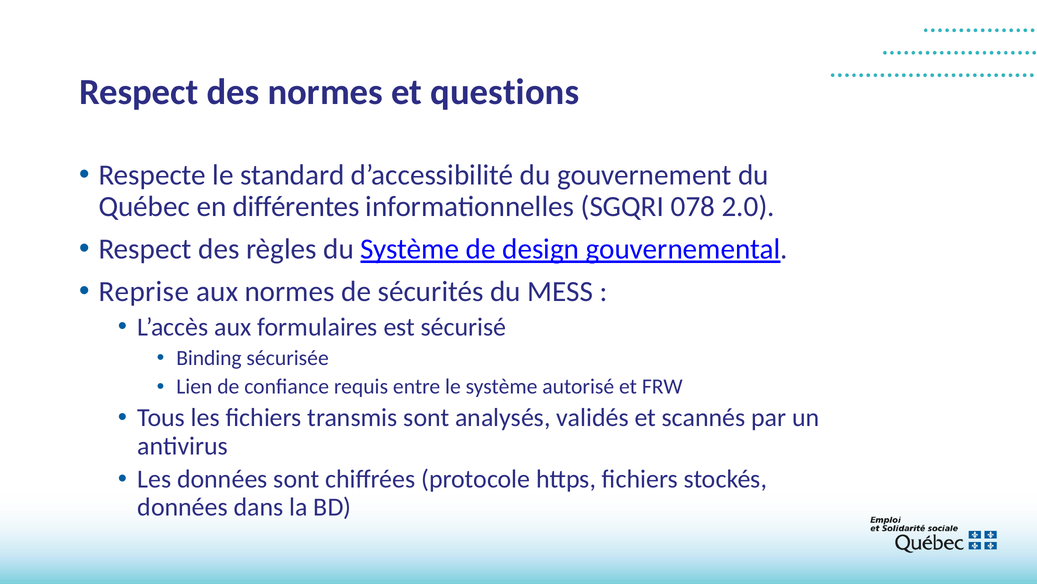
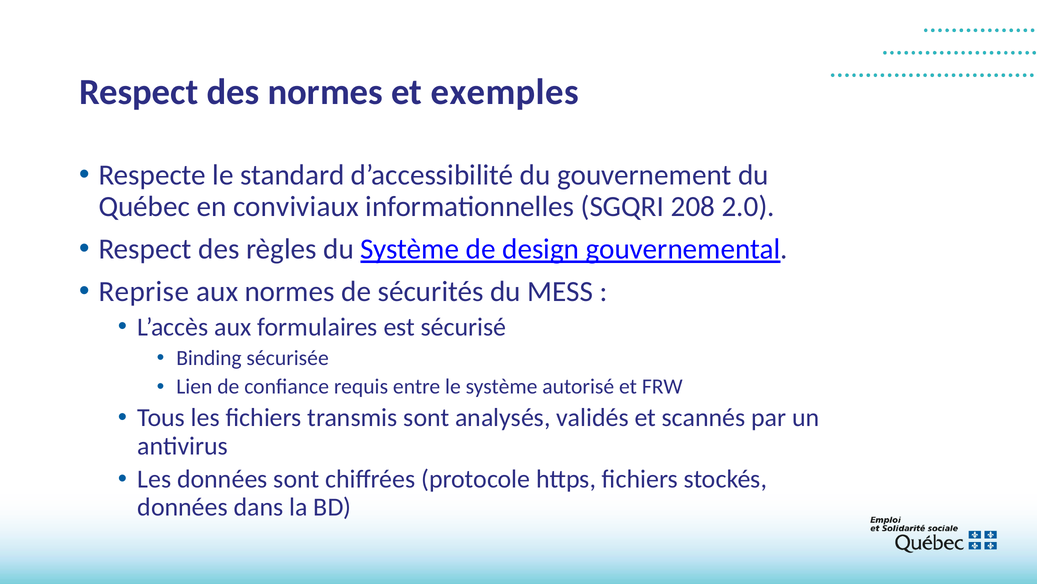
questions: questions -> exemples (505, 92)
différentes: différentes -> conviviaux (296, 206)
078: 078 -> 208 (693, 206)
